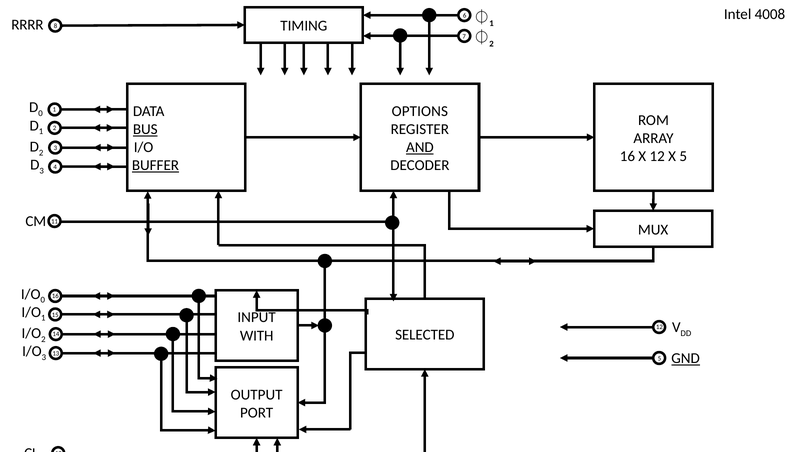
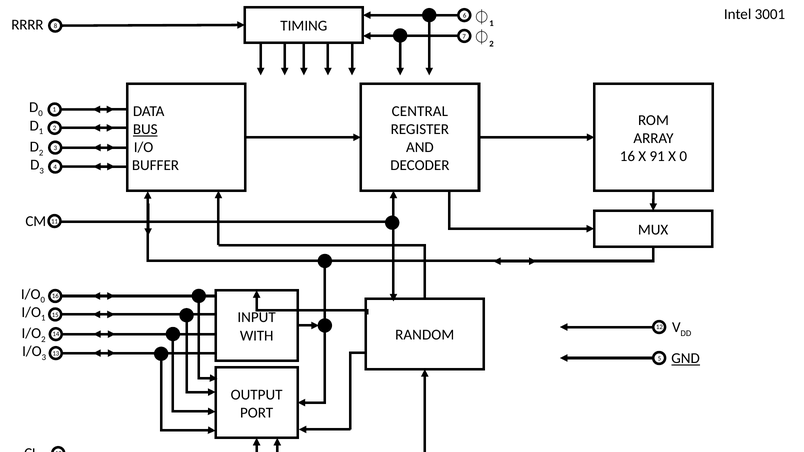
4008: 4008 -> 3001 (770, 14)
OPTIONS: OPTIONS -> CENTRAL (420, 111)
AND underline: present -> none (420, 147)
X 12: 12 -> 91 (657, 157)
X 5: 5 -> 0 (683, 157)
BUFFER underline: present -> none (155, 166)
SELECTED: SELECTED -> RANDOM (425, 335)
